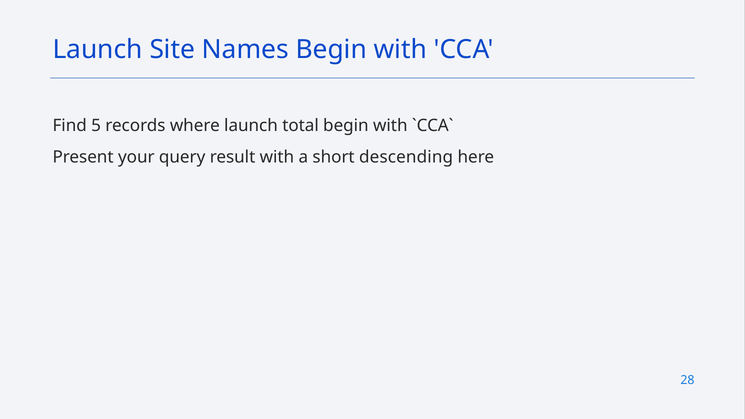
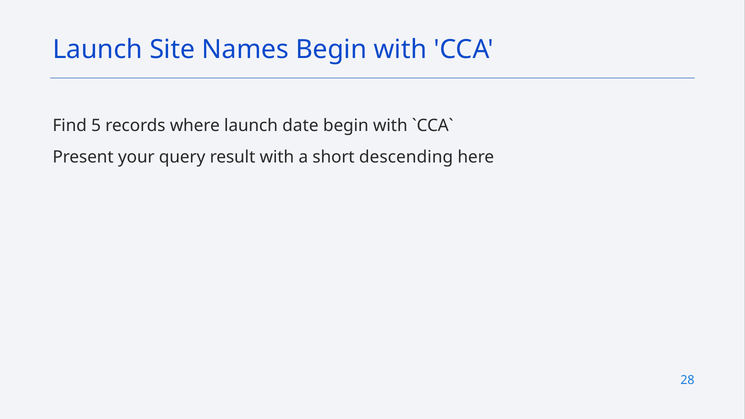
total: total -> date (300, 126)
